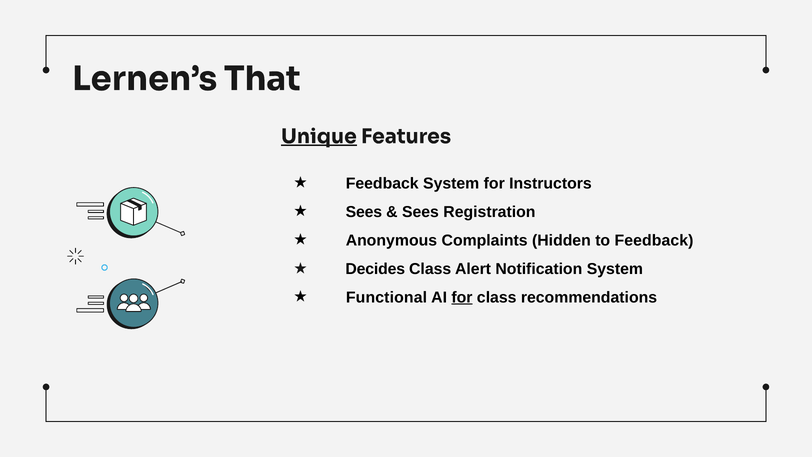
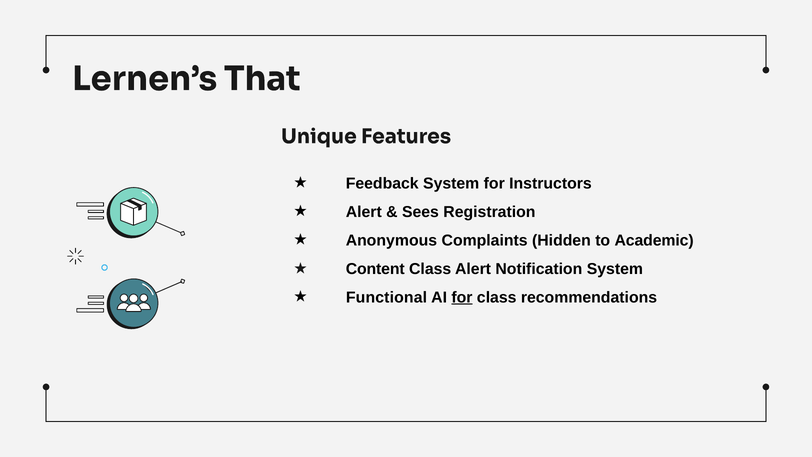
Unique underline: present -> none (319, 136)
Sees: Sees -> Alert (364, 212)
to Feedback: Feedback -> Academic (654, 240)
Decides: Decides -> Content (375, 269)
